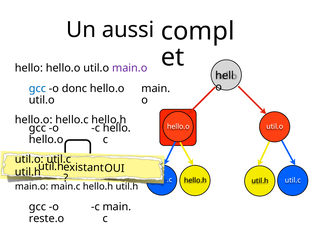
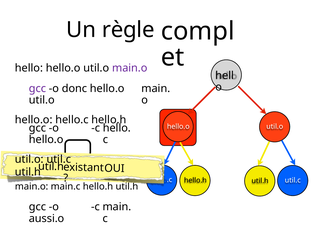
aussi: aussi -> règle (128, 30)
gcc colour: blue -> purple (37, 89)
reste.o: reste.o -> aussi.o (47, 219)
